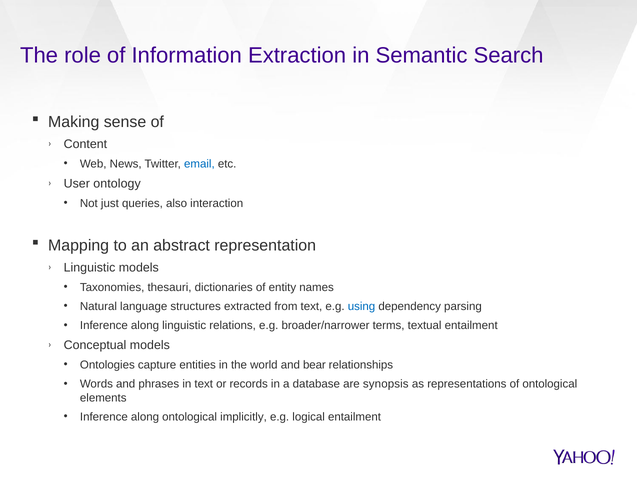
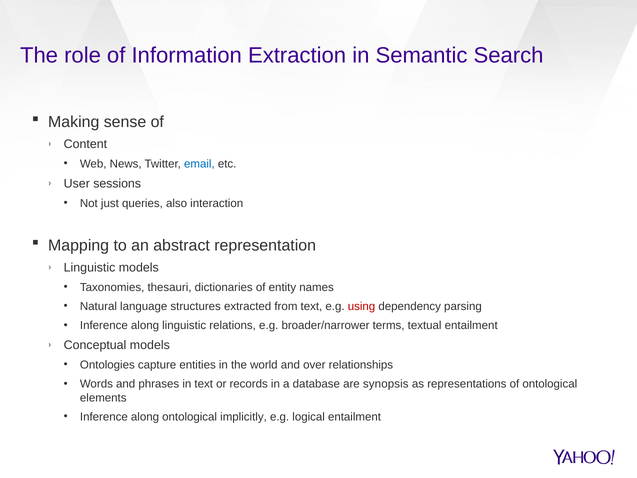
ontology: ontology -> sessions (117, 184)
using colour: blue -> red (362, 306)
bear: bear -> over (314, 365)
